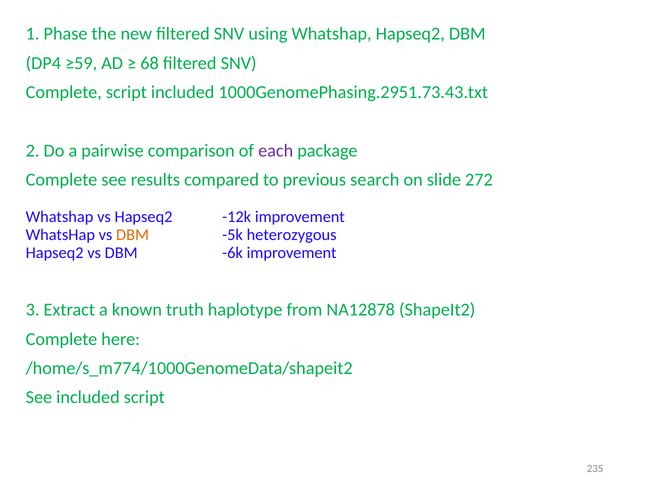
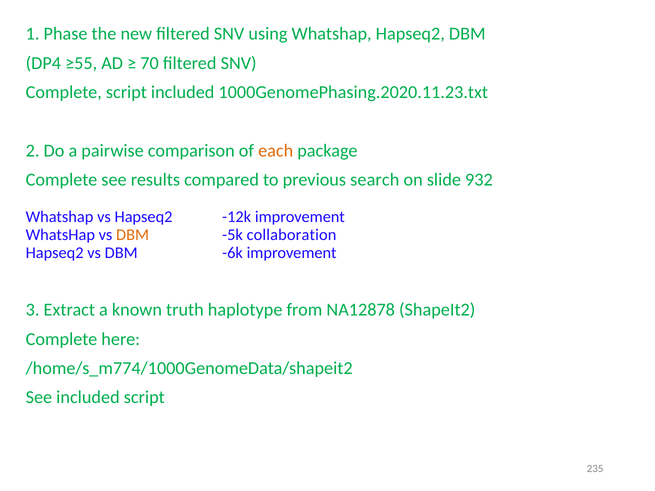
≥59: ≥59 -> ≥55 (81, 63)
68: 68 -> 70 (150, 63)
1000GenomePhasing.2951.73.43.txt: 1000GenomePhasing.2951.73.43.txt -> 1000GenomePhasing.2020.11.23.txt (353, 92)
each colour: purple -> orange (276, 151)
272: 272 -> 932 (479, 180)
heterozygous: heterozygous -> collaboration (292, 235)
